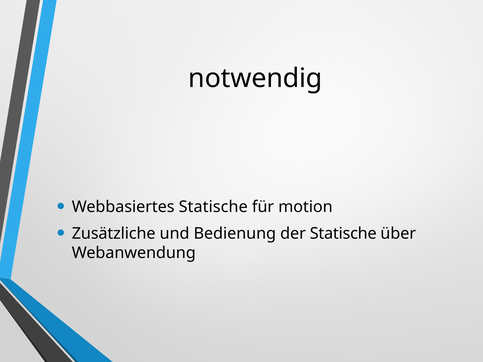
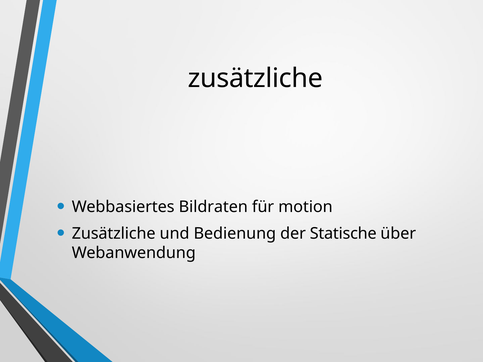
notwendig: notwendig -> zusätzliche (255, 78)
Webbasiertes Statische: Statische -> Bildraten (213, 207)
